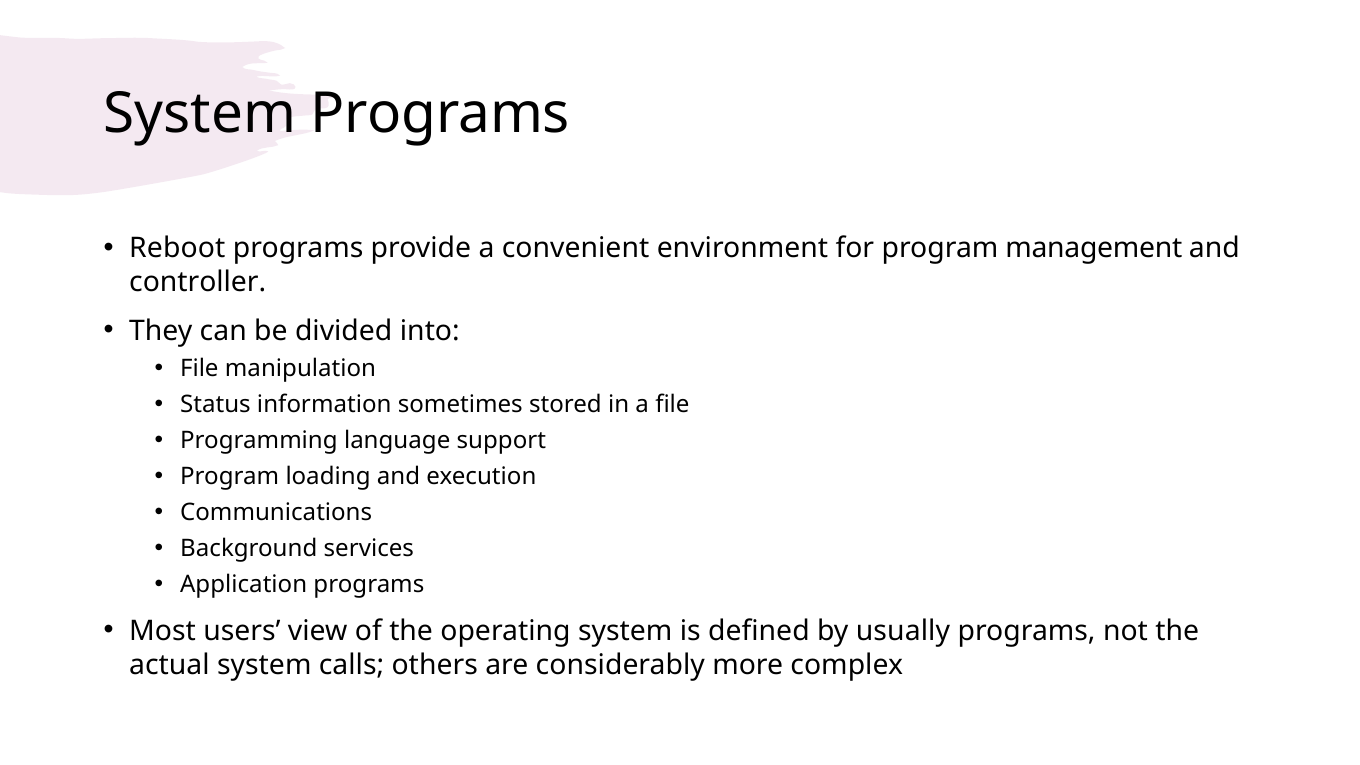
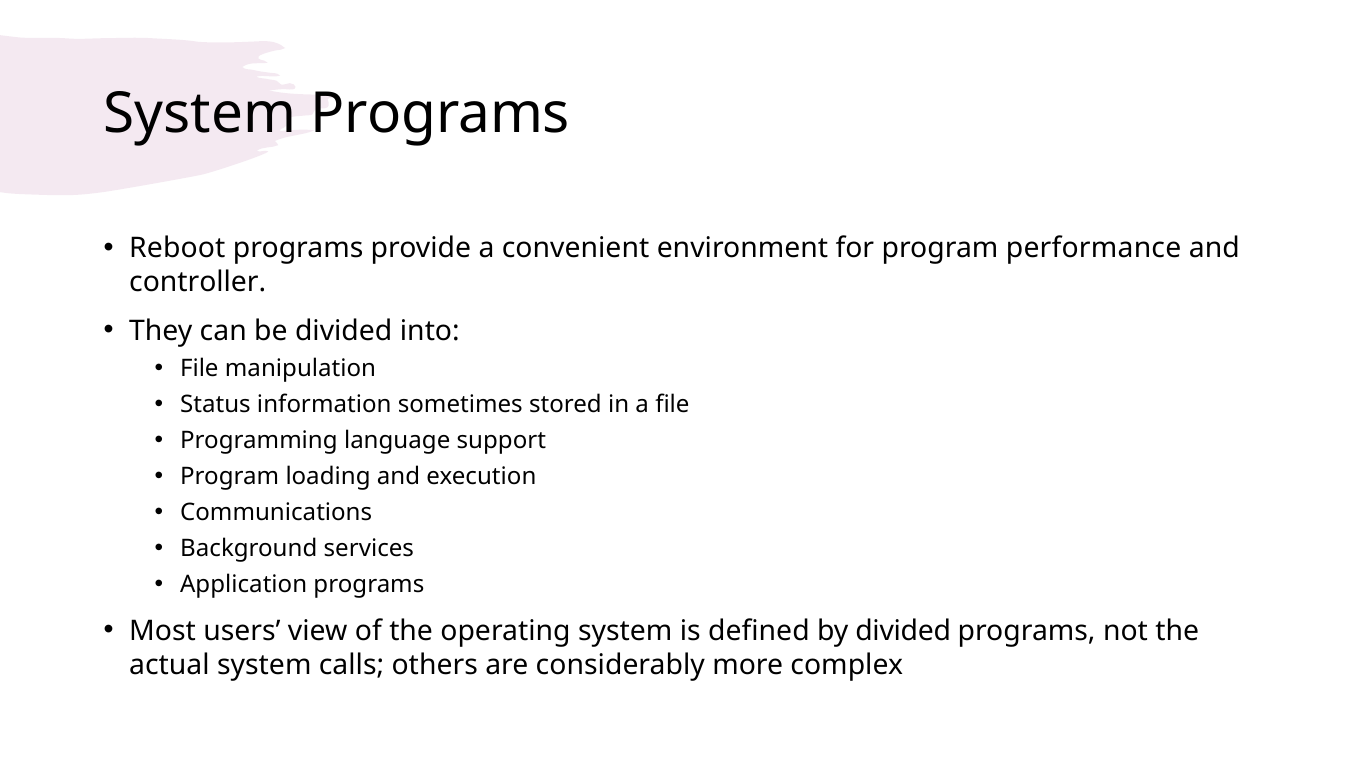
management: management -> performance (1094, 248)
by usually: usually -> divided (903, 631)
